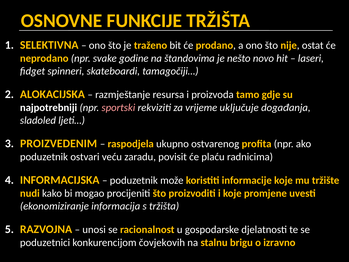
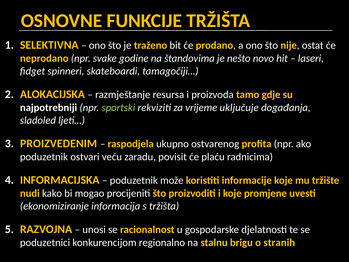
sportski colour: pink -> light green (118, 108)
čovjekovih: čovjekovih -> regionalno (162, 242)
izravno: izravno -> stranih (279, 242)
